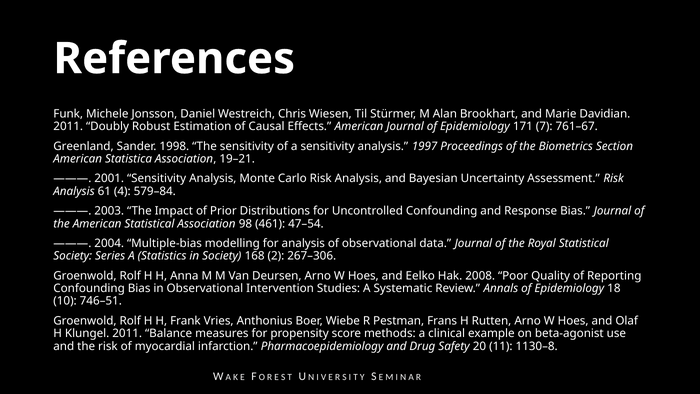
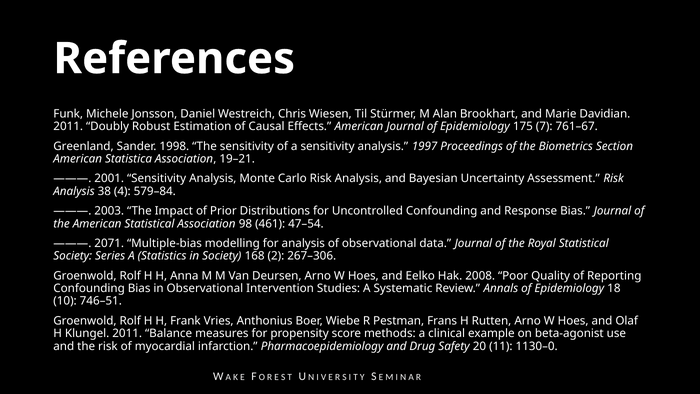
171: 171 -> 175 (523, 126)
61: 61 -> 38 (104, 191)
2004: 2004 -> 2071 (109, 243)
1130–8: 1130–8 -> 1130–0 (537, 346)
